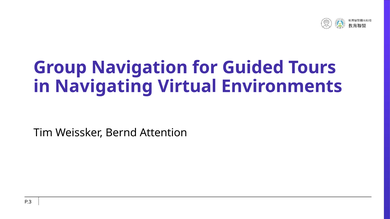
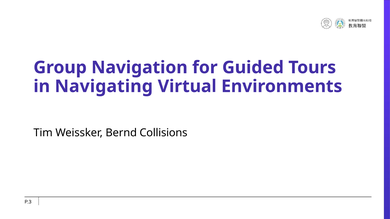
Attention: Attention -> Collisions (163, 133)
